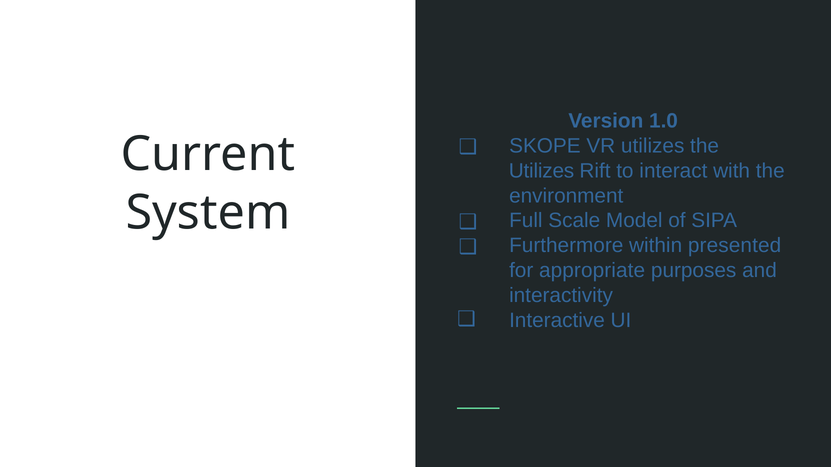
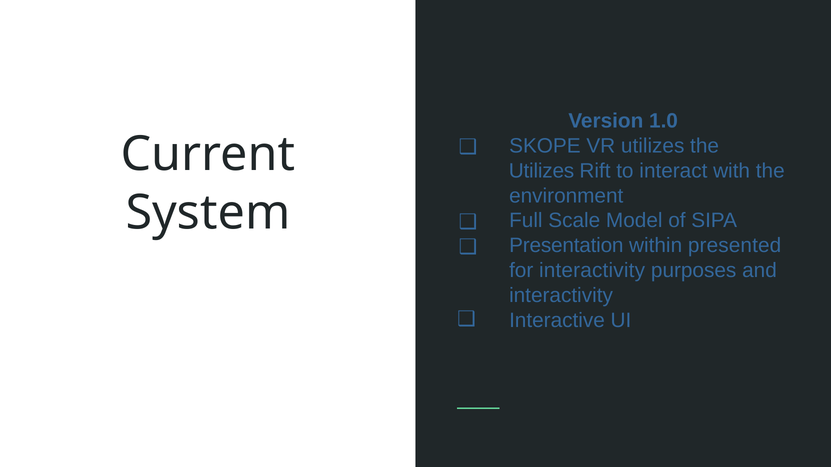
Furthermore: Furthermore -> Presentation (566, 246)
for appropriate: appropriate -> interactivity (592, 271)
